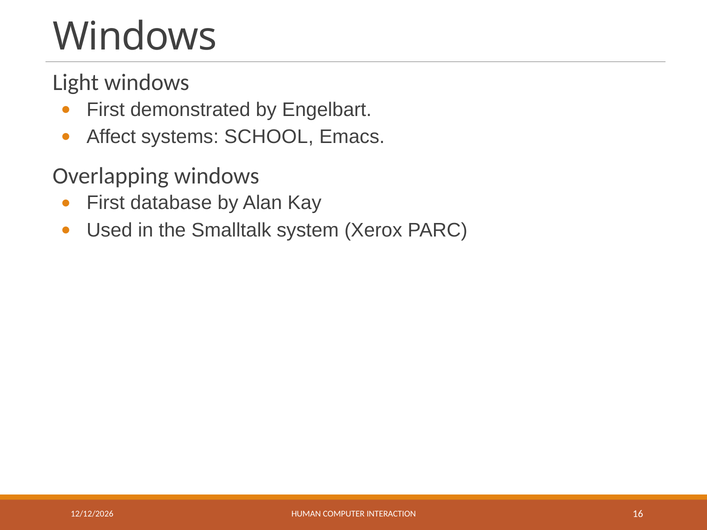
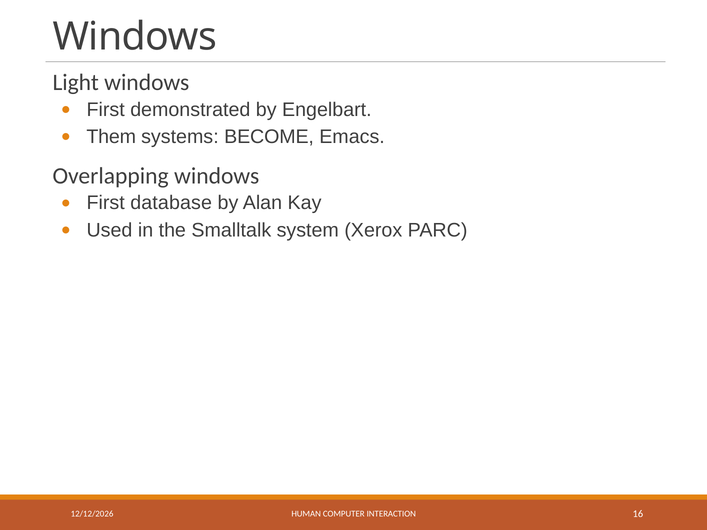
Affect: Affect -> Them (111, 137)
SCHOOL: SCHOOL -> BECOME (269, 137)
